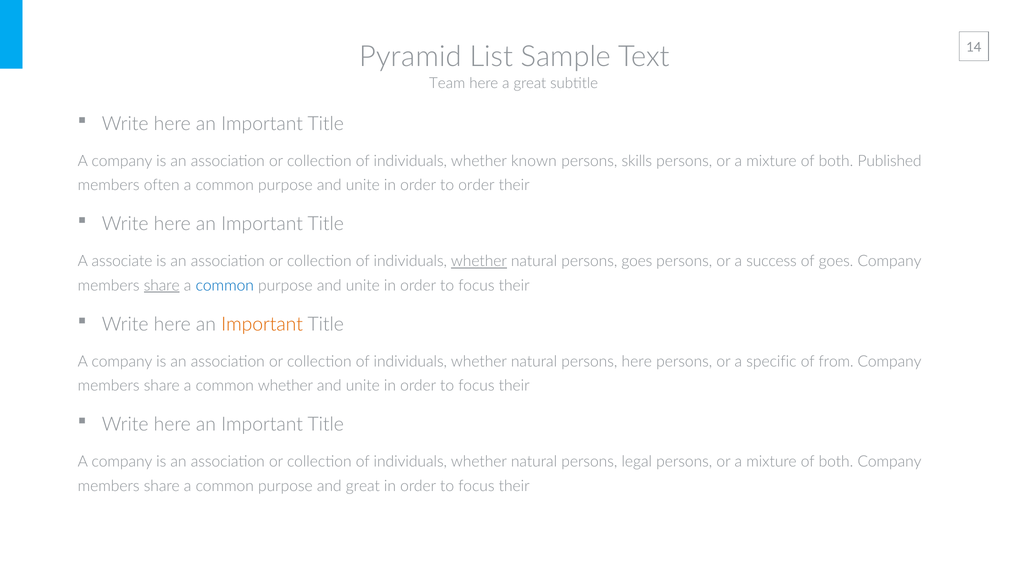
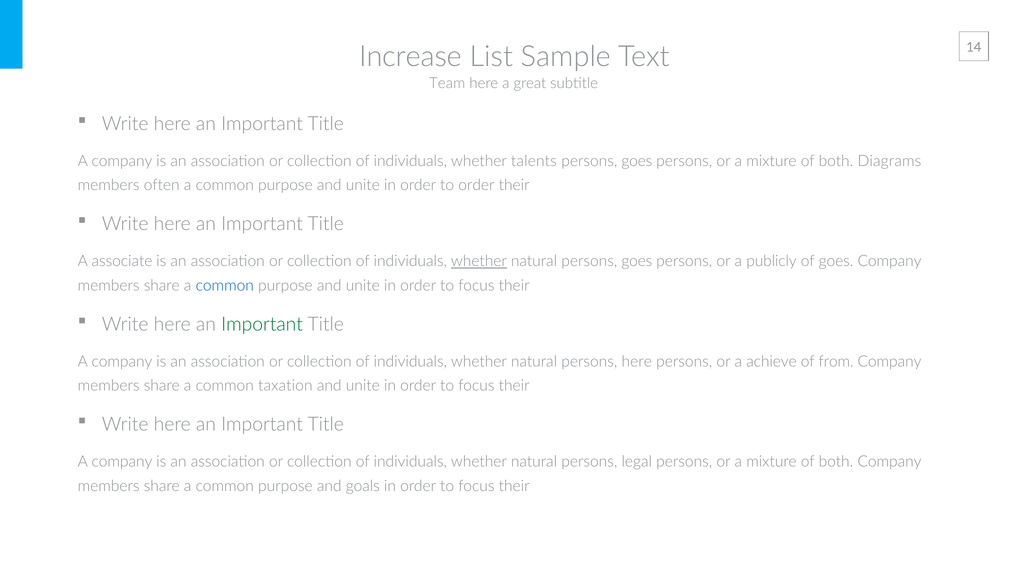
Pyramid: Pyramid -> Increase (411, 57)
known: known -> talents (534, 161)
skills: skills -> goes (637, 161)
Published: Published -> Diagrams (889, 161)
success: success -> publicly (771, 261)
share underline: present -> none (162, 285)
Important colour: orange -> green (262, 324)
specific: specific -> achieve (771, 361)
common whether: whether -> taxation (285, 385)
and great: great -> goals (363, 486)
